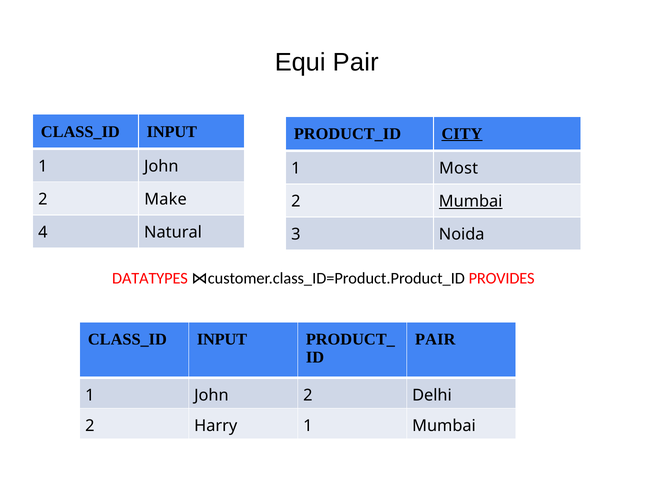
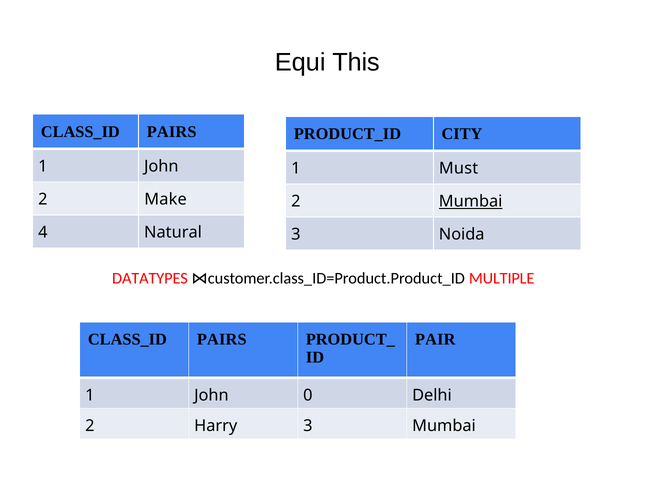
Equi Pair: Pair -> This (356, 62)
INPUT: INPUT -> PAIRS (172, 132)
CITY underline: present -> none (462, 134)
Most: Most -> Must (459, 168)
PROVIDES: PROVIDES -> MULTIPLE (502, 279)
INPUT: INPUT -> PAIRS (222, 340)
2: 2 -> 0 (308, 396)
Harry 1: 1 -> 3 (308, 426)
